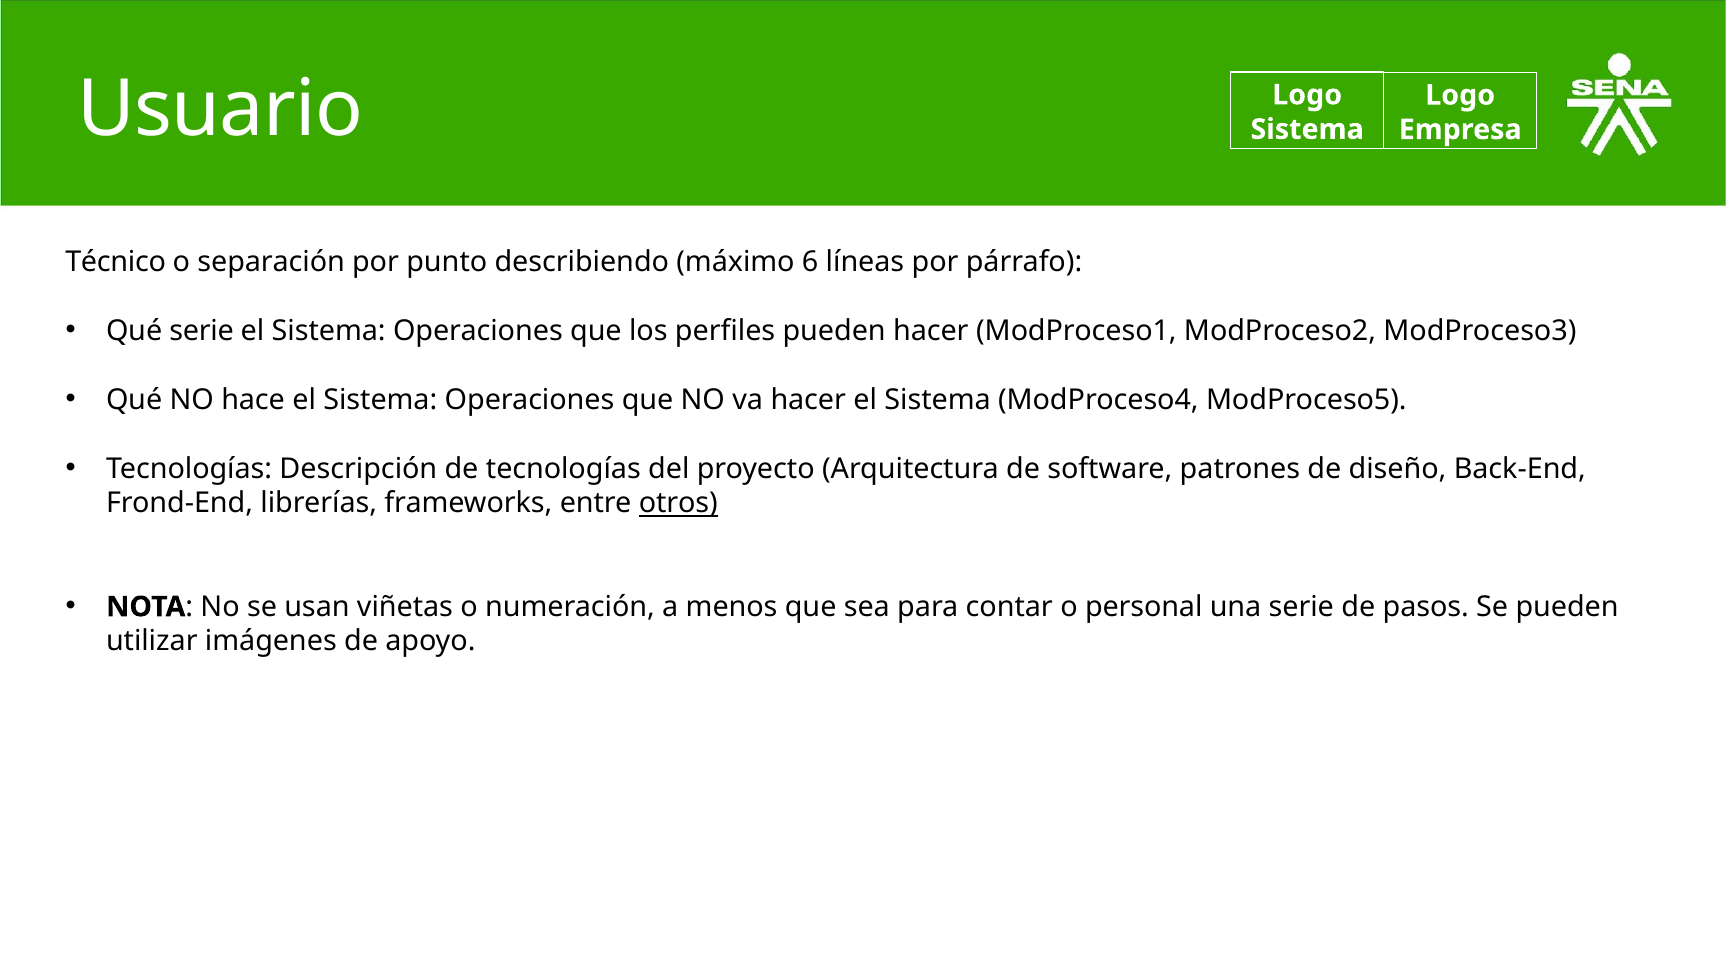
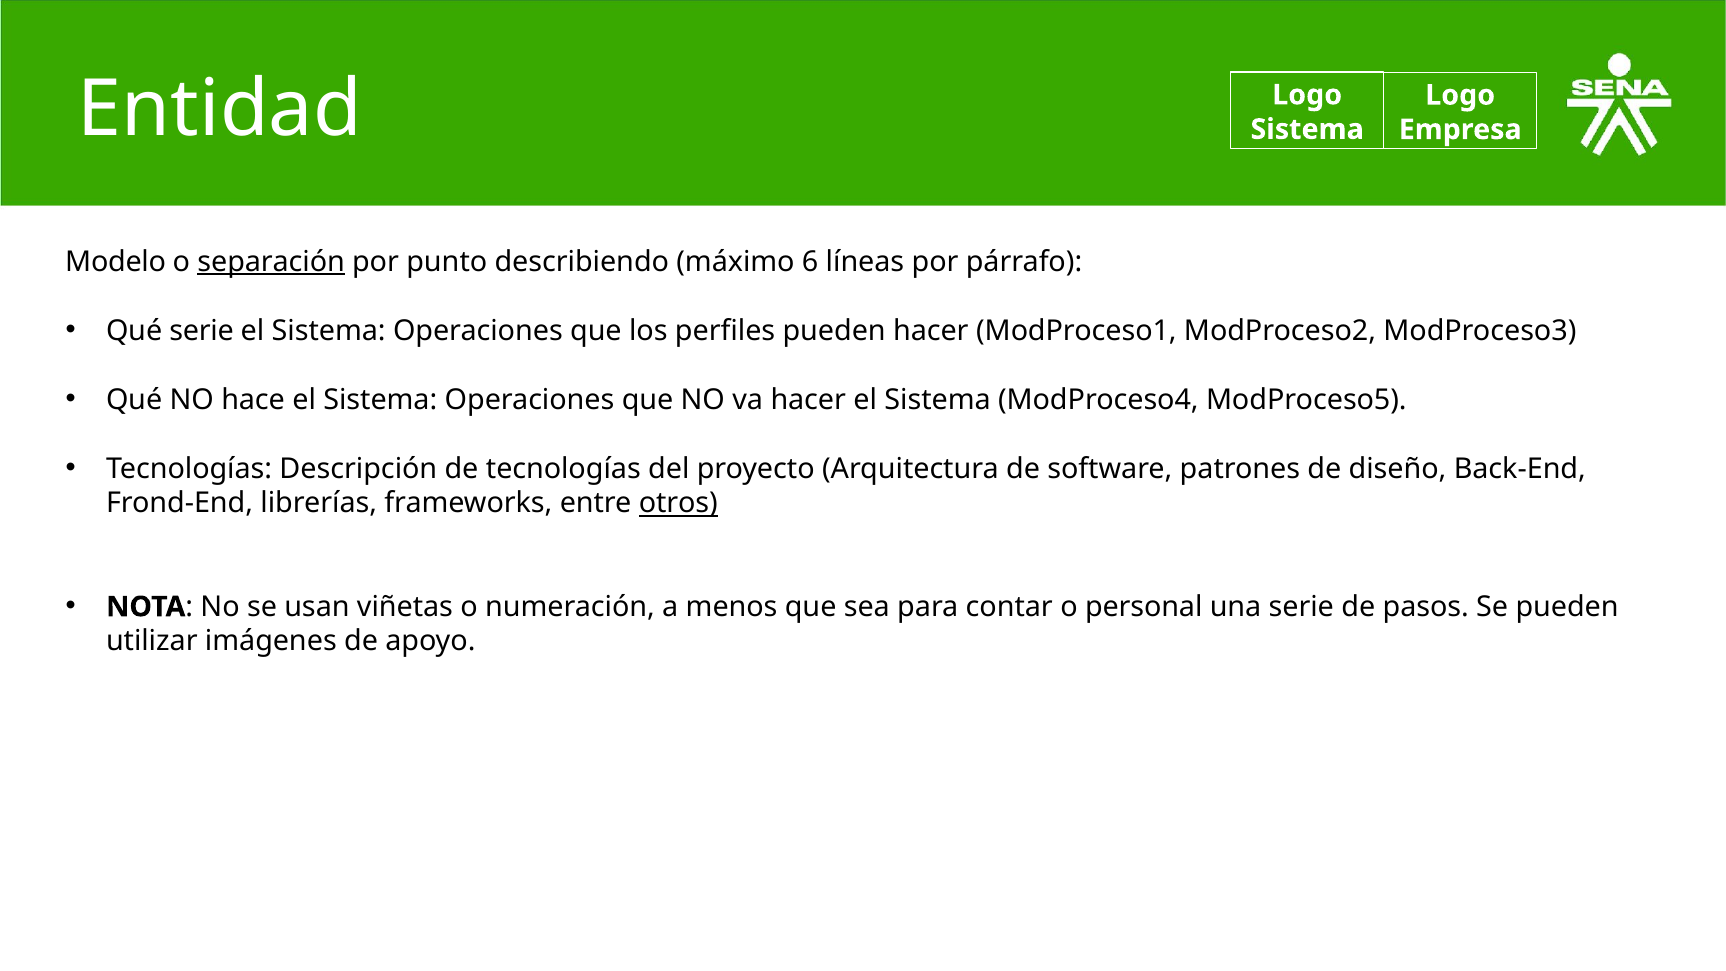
Usuario: Usuario -> Entidad (220, 109)
Técnico: Técnico -> Modelo (116, 262)
separación underline: none -> present (271, 262)
